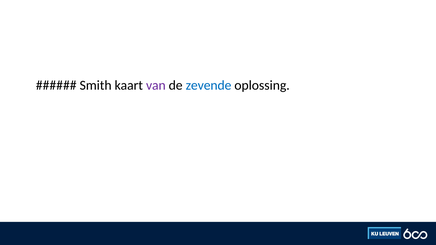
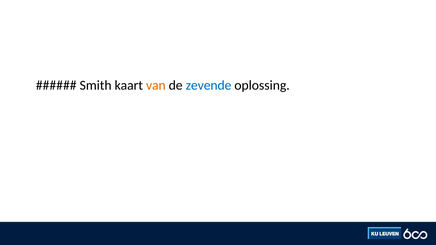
van colour: purple -> orange (156, 85)
